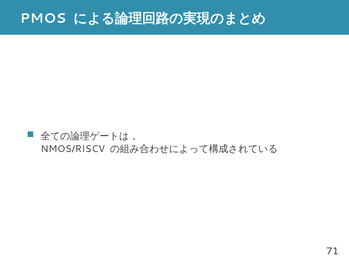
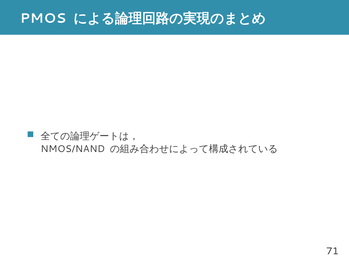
NMOS/RISCV: NMOS/RISCV -> NMOS/NAND (73, 149)
